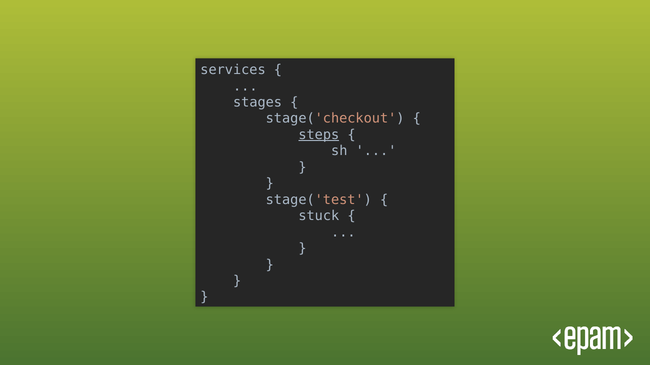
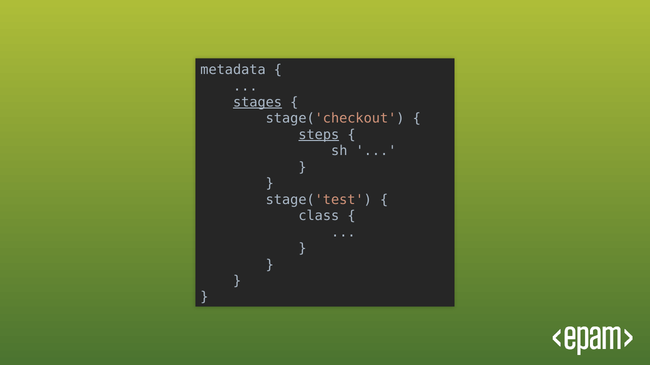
services: services -> metadata (233, 70)
stages underline: none -> present (258, 102)
stuck: stuck -> class (319, 216)
